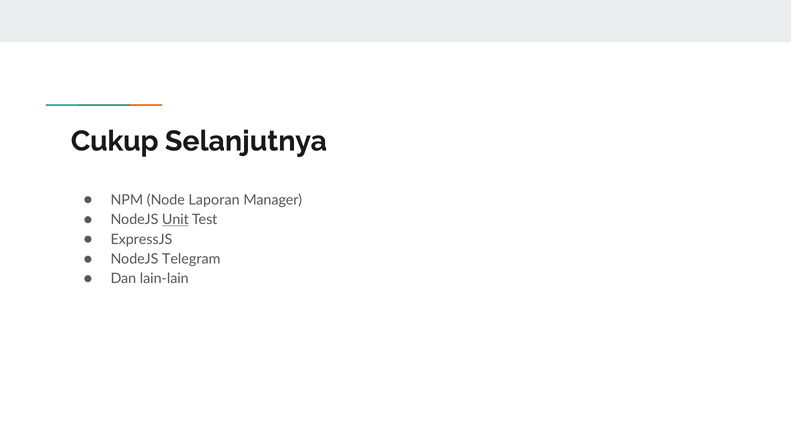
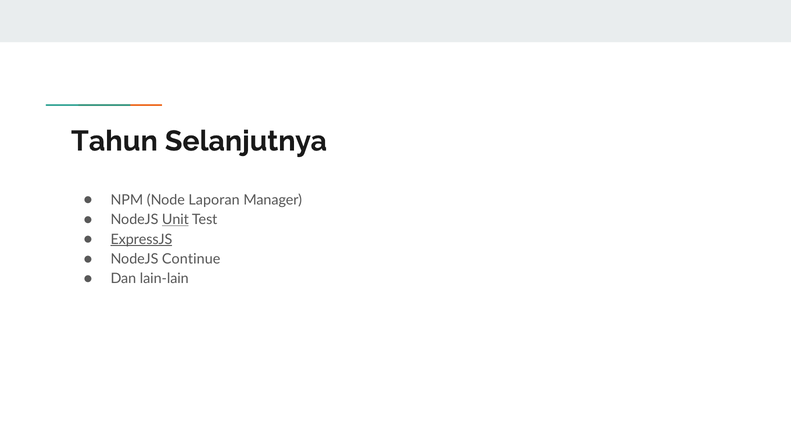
Cukup: Cukup -> Tahun (114, 141)
ExpressJS underline: none -> present (141, 239)
Telegram: Telegram -> Continue (191, 259)
